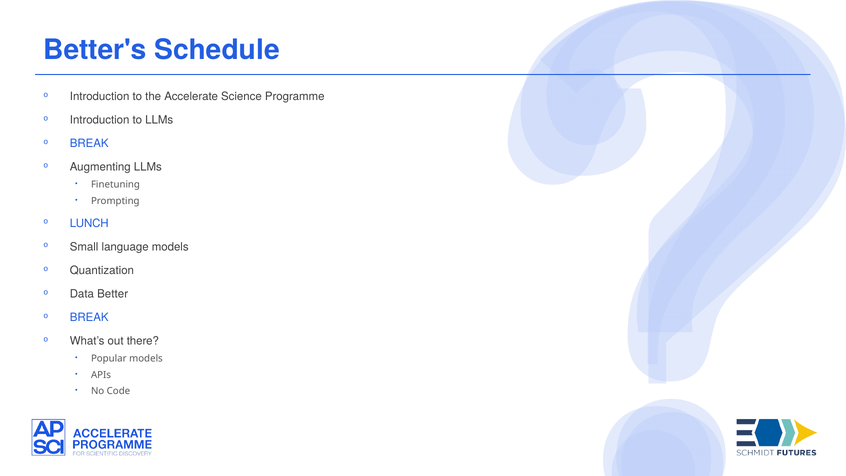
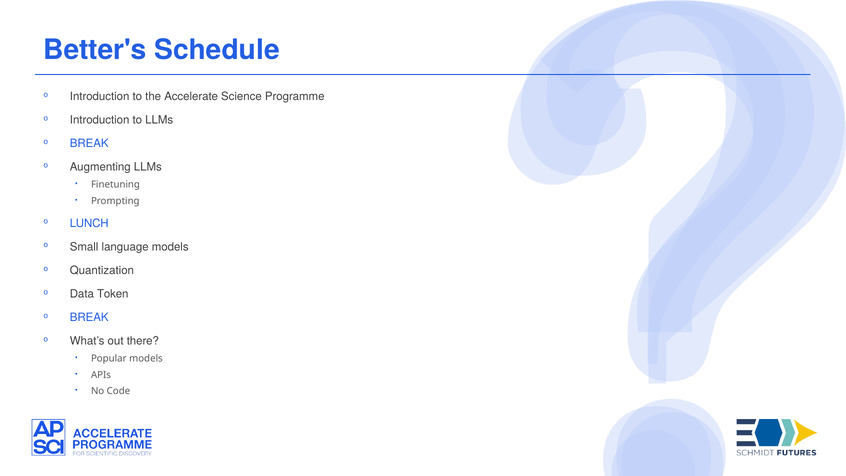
Better: Better -> Token (113, 294)
